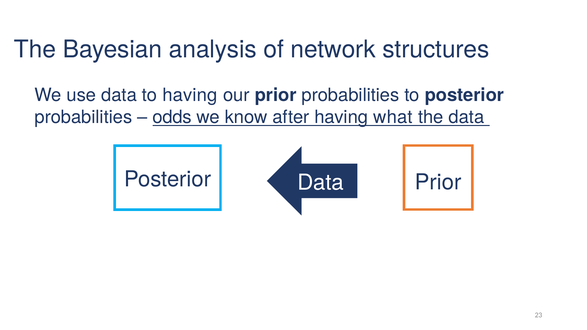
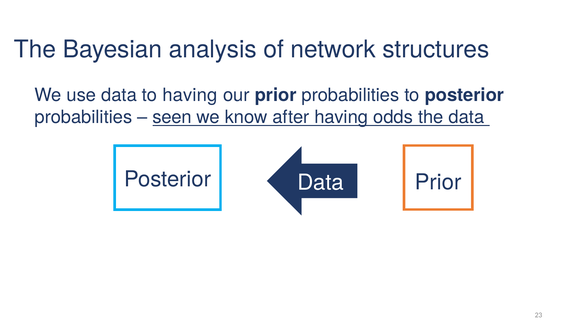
odds: odds -> seen (172, 117)
what: what -> odds (393, 117)
